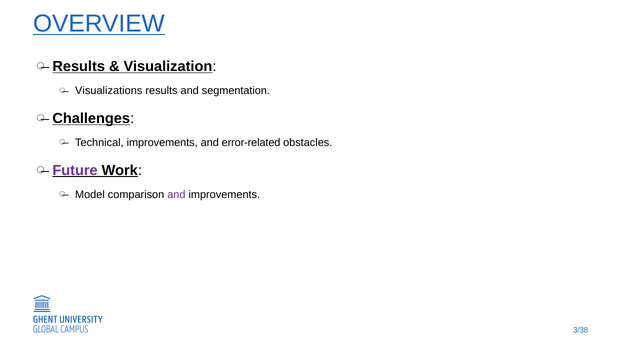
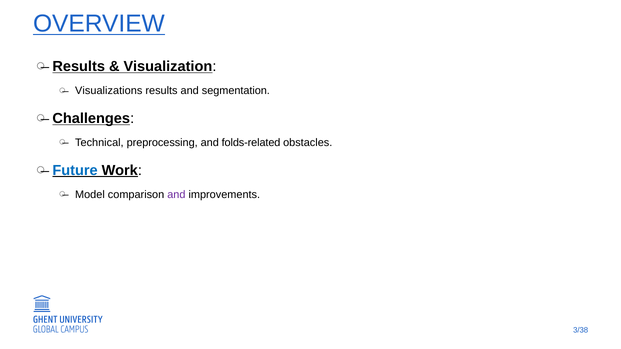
Technical improvements: improvements -> preprocessing (162, 143)
error-related: error-related -> folds-related (251, 143)
Future colour: purple -> blue (75, 170)
